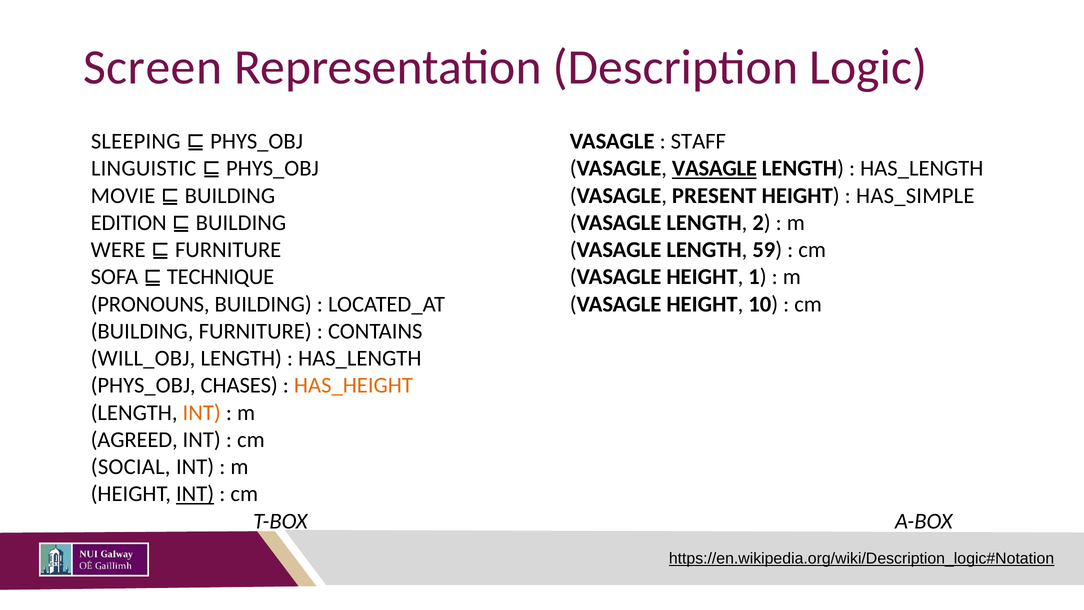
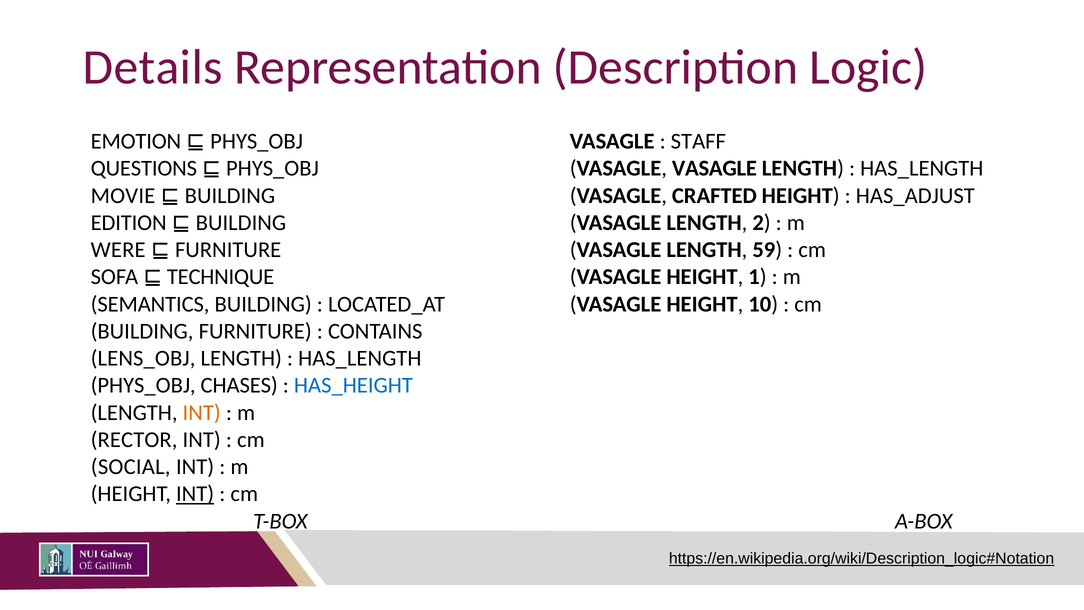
Screen: Screen -> Details (153, 67)
SLEEPING: SLEEPING -> EMOTION (136, 141)
LINGUISTIC: LINGUISTIC -> QUESTIONS (144, 168)
VASAGLE underline: present -> none (714, 168)
PRESENT: PRESENT -> CRAFTED (714, 196)
HAS_SIMPLE: HAS_SIMPLE -> HAS_ADJUST (915, 196)
PRONOUNS: PRONOUNS -> SEMANTICS (150, 304)
WILL_OBJ: WILL_OBJ -> LENS_OBJ (143, 358)
HAS_HEIGHT colour: orange -> blue (353, 385)
AGREED: AGREED -> RECTOR (134, 440)
